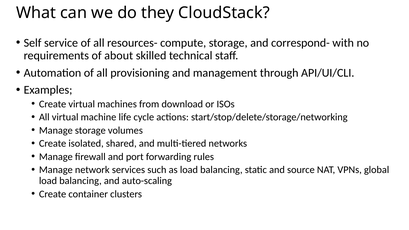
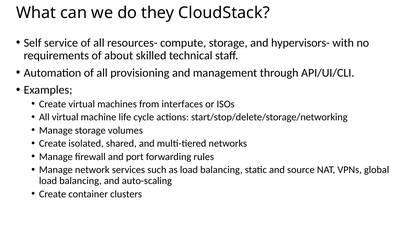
correspond-: correspond- -> hypervisors- (300, 43)
download: download -> interfaces (182, 104)
